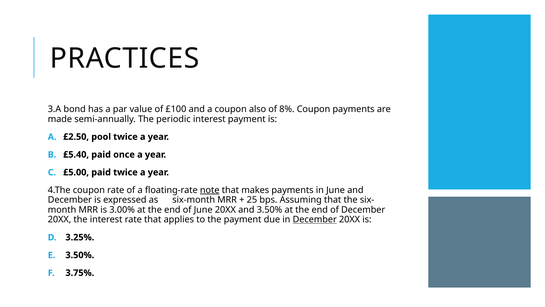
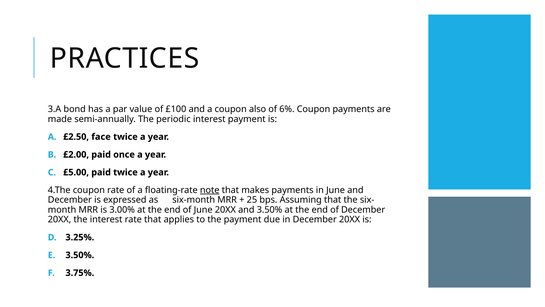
8%: 8% -> 6% (287, 109)
pool: pool -> face (101, 137)
£5.40: £5.40 -> £2.00 (76, 154)
December underline: present -> none (315, 219)
